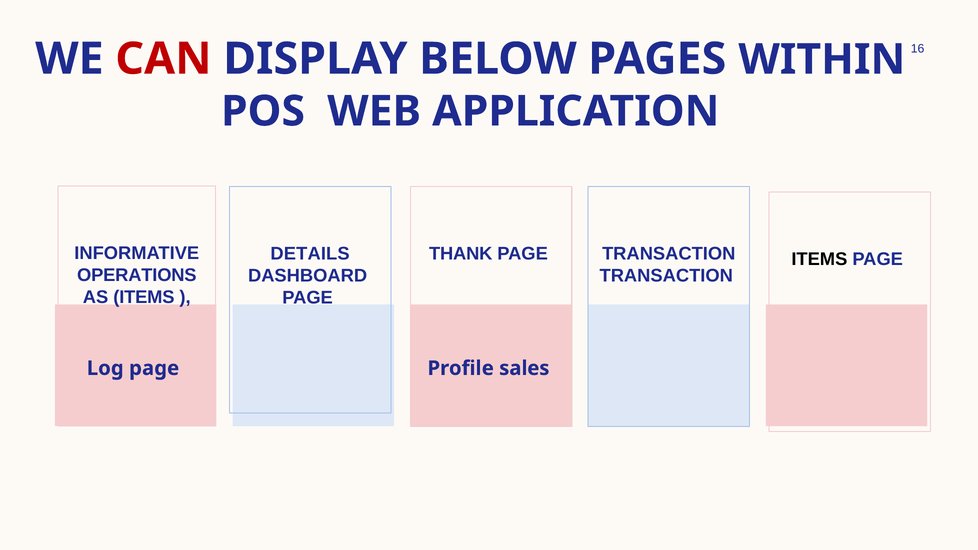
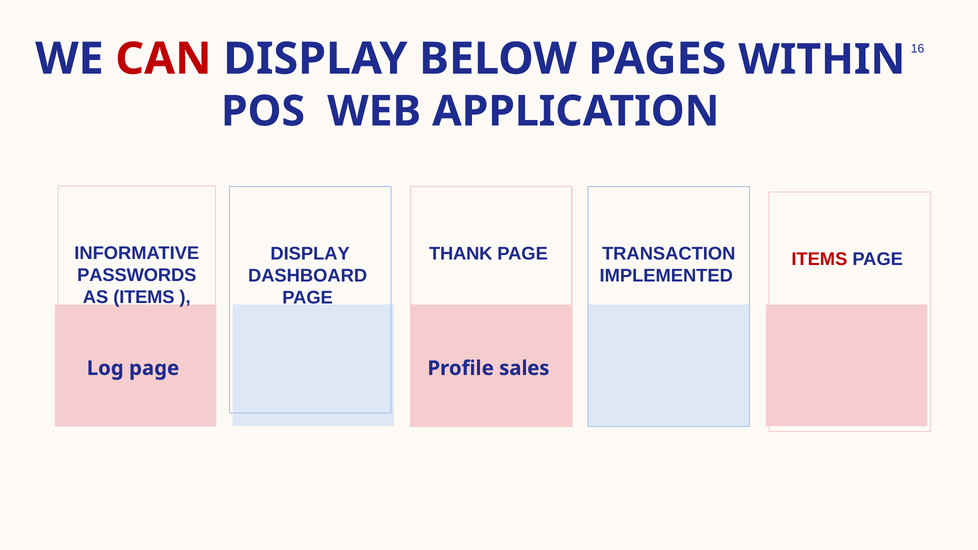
DETAILS: DETAILS -> DISPLAY (310, 254)
ITEMS colour: black -> red (819, 259)
OPERATIONS: OPERATIONS -> PASSWORDS (137, 276)
TRANSACTION: TRANSACTION -> IMPLEMENTED (666, 276)
